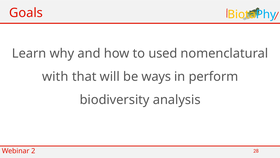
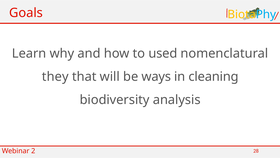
with: with -> they (55, 76)
perform: perform -> cleaning (214, 76)
